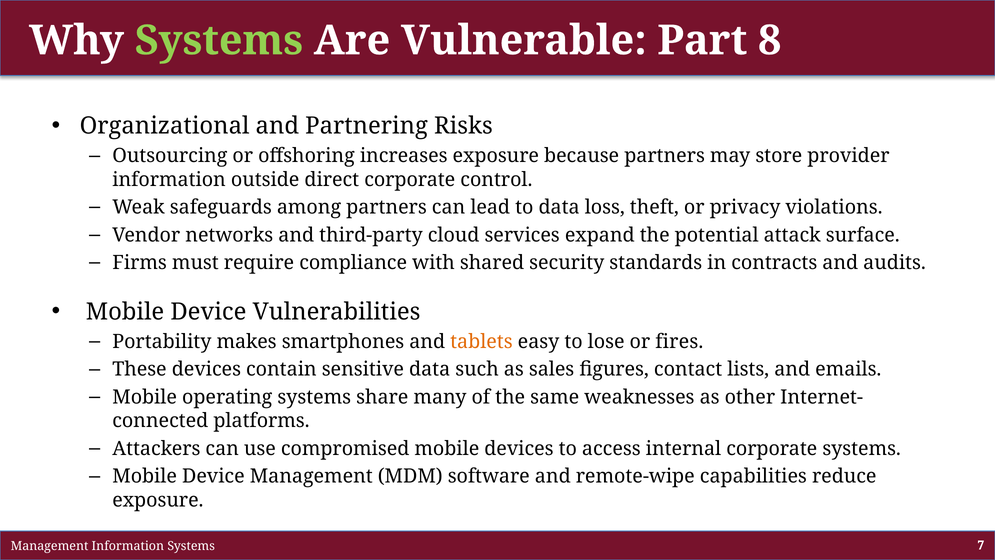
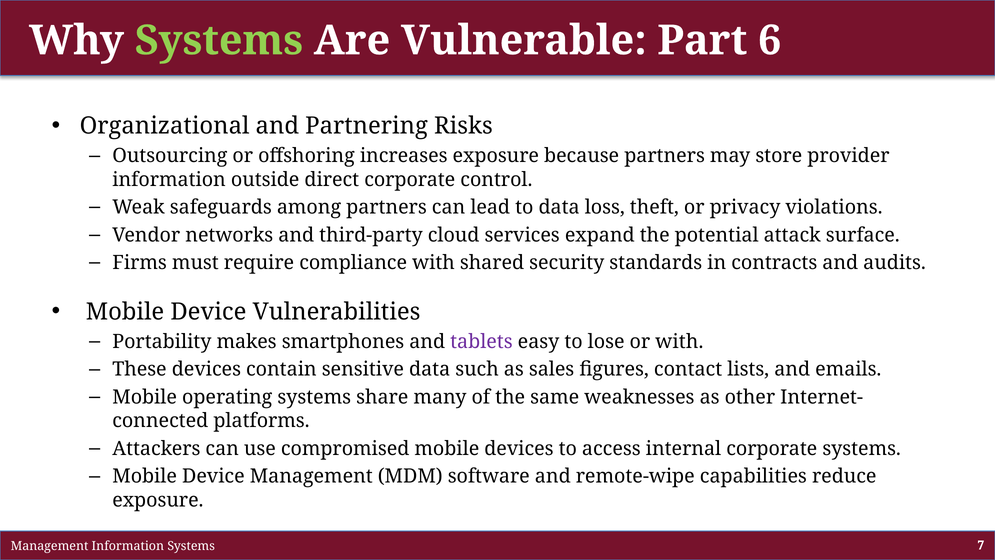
8: 8 -> 6 (770, 41)
tablets colour: orange -> purple (481, 342)
or fires: fires -> with (679, 342)
